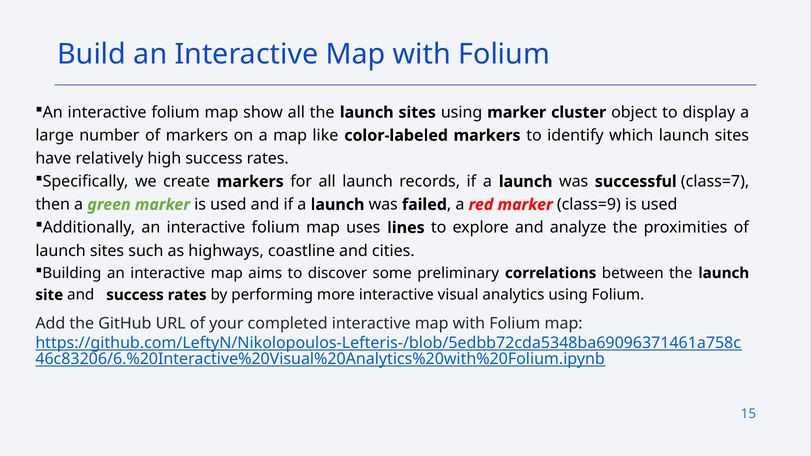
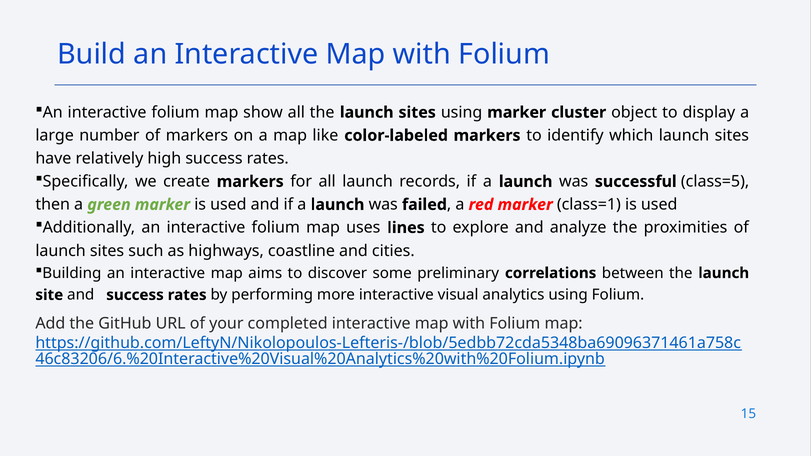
class=7: class=7 -> class=5 (715, 182)
class=9: class=9 -> class=1 (589, 205)
